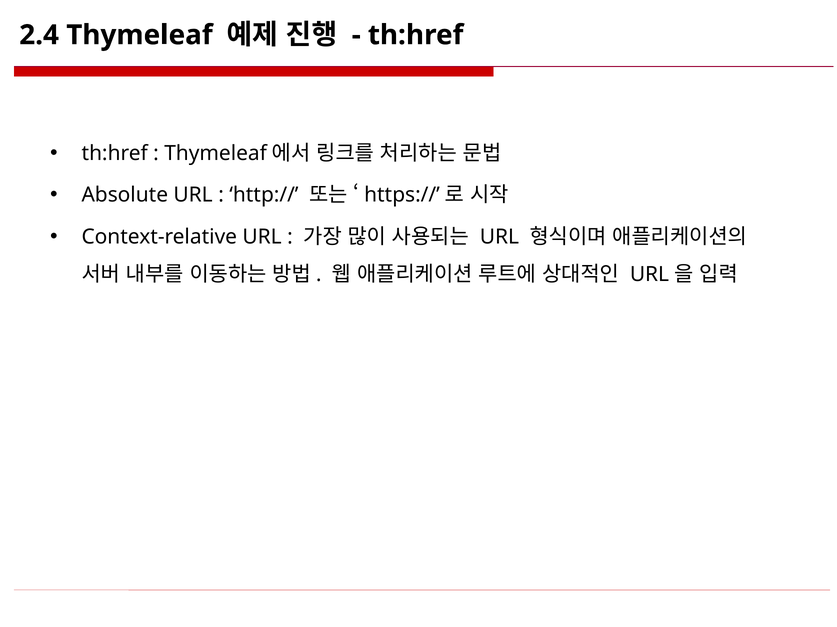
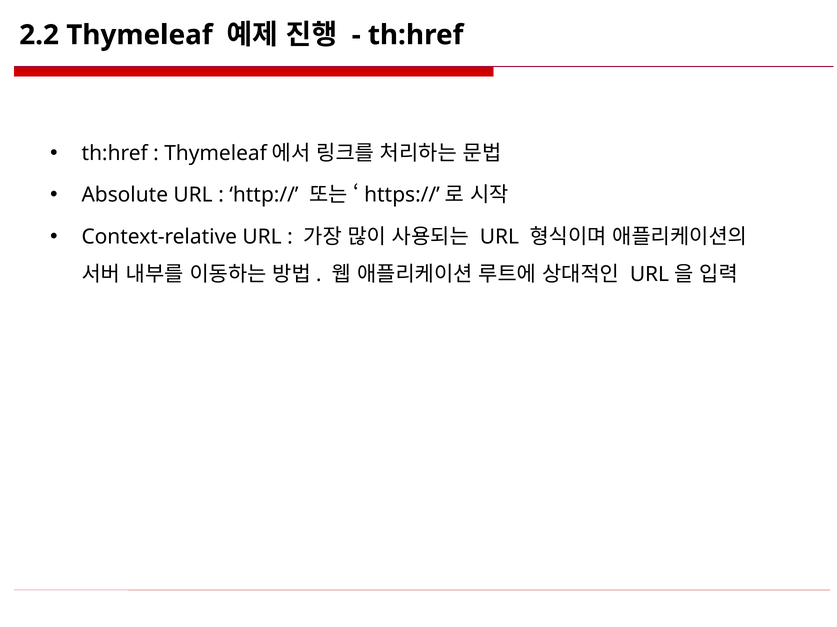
2.4: 2.4 -> 2.2 (39, 35)
